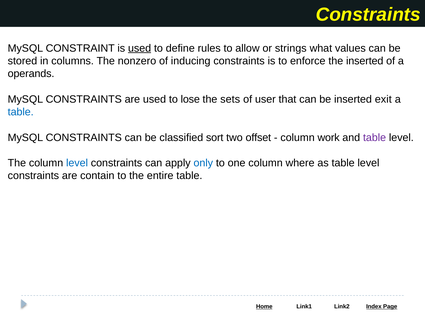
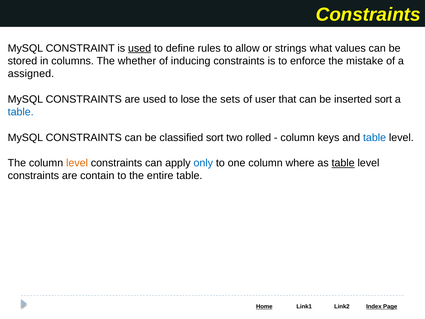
nonzero: nonzero -> whether (137, 61)
the inserted: inserted -> mistake (365, 61)
operands: operands -> assigned (31, 74)
inserted exit: exit -> sort (383, 99)
offset: offset -> rolled (258, 137)
work: work -> keys (329, 137)
table colour: purple -> blue (375, 137)
level colour: blue -> orange (77, 163)
table underline: none -> present (343, 163)
